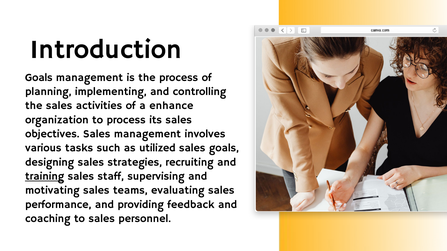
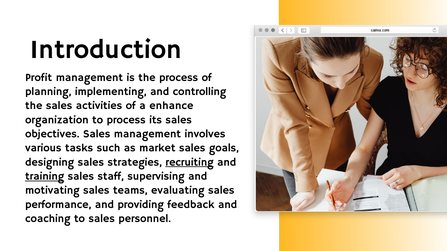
Goals: Goals -> Profit (39, 78)
utilized: utilized -> market (157, 148)
recruiting underline: none -> present (189, 162)
